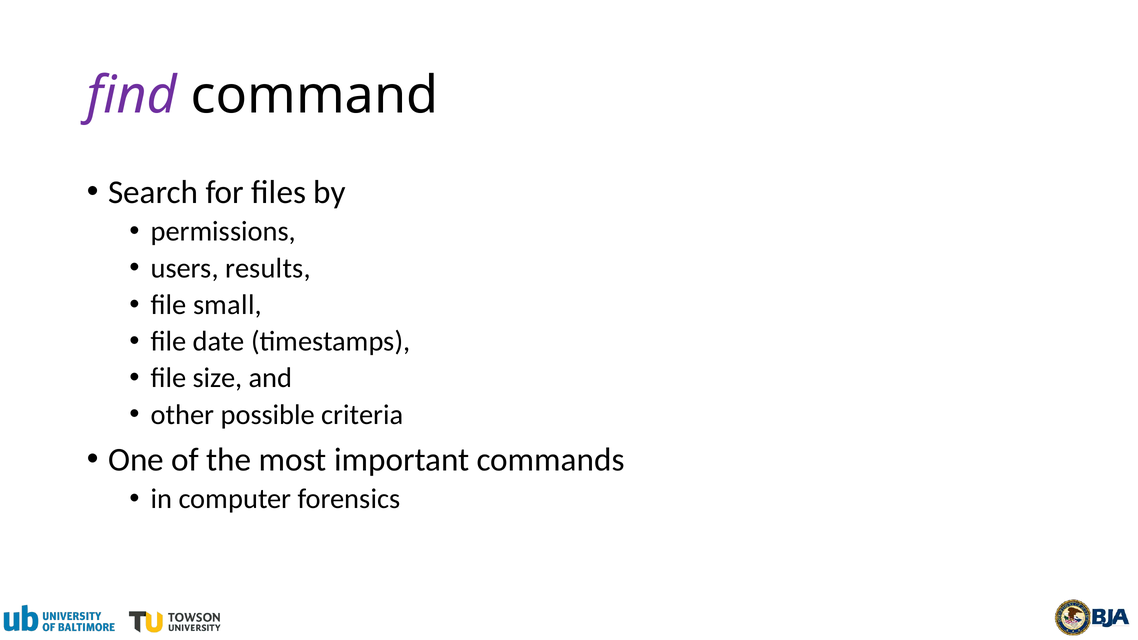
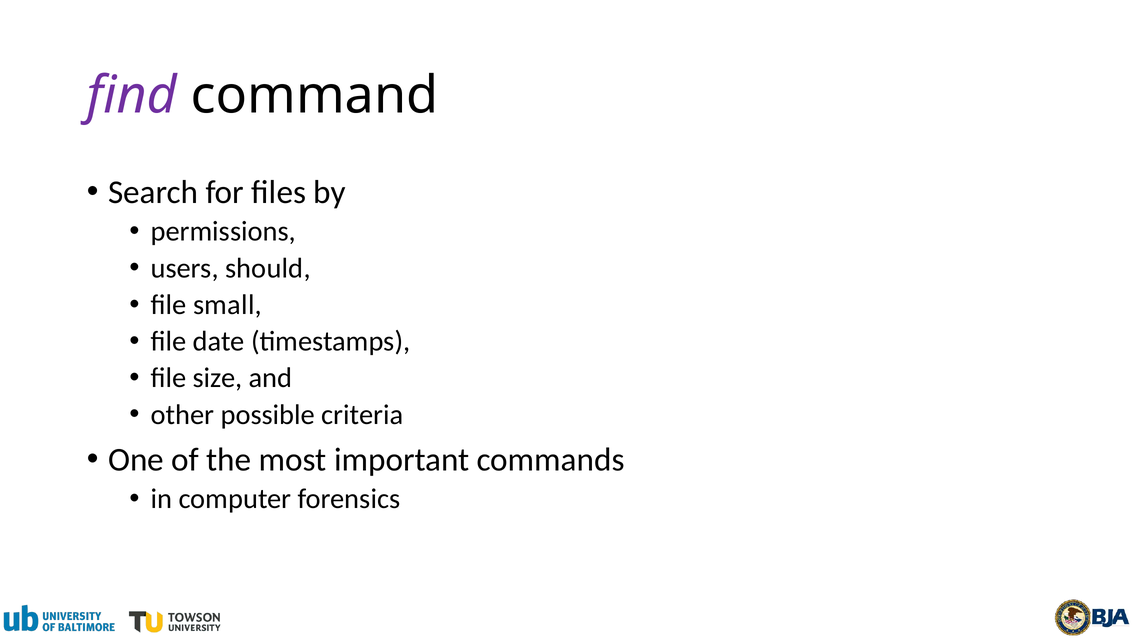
results: results -> should (268, 268)
